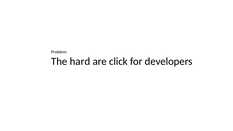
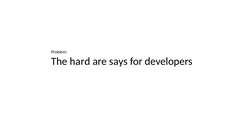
click: click -> says (118, 61)
